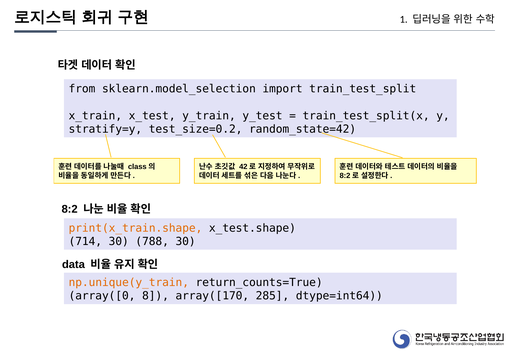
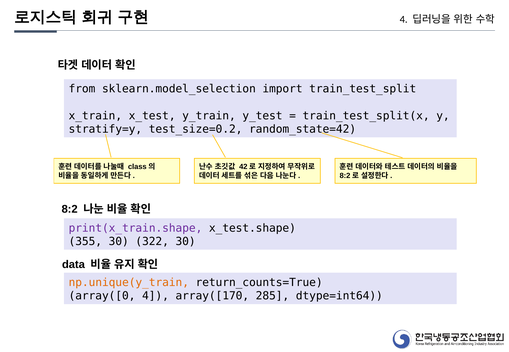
1: 1 -> 4 (404, 19)
print(x_train.shape colour: orange -> purple (135, 228)
714: 714 -> 355 (85, 242)
788: 788 -> 322 (152, 242)
array([0 8: 8 -> 4 (156, 296)
